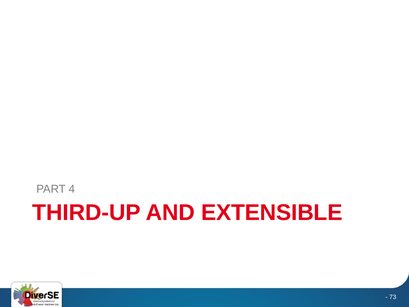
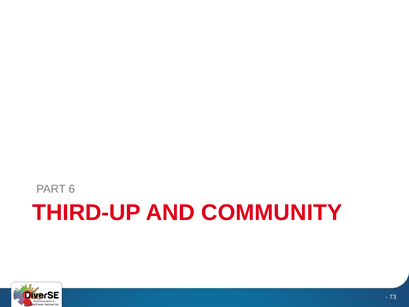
4: 4 -> 6 (72, 189)
EXTENSIBLE: EXTENSIBLE -> COMMUNITY (272, 212)
